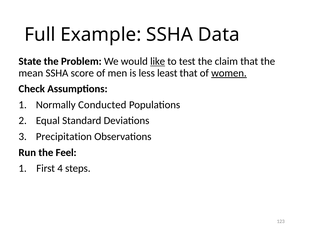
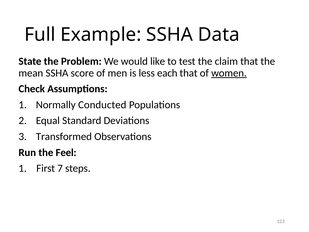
like underline: present -> none (158, 61)
least: least -> each (167, 73)
Precipitation: Precipitation -> Transformed (64, 136)
4: 4 -> 7 (60, 168)
